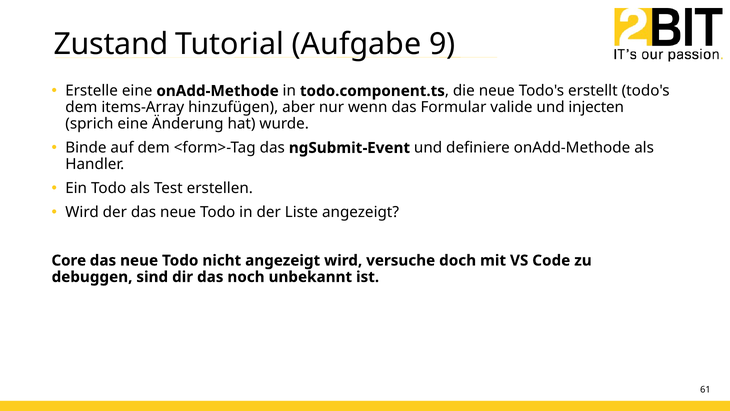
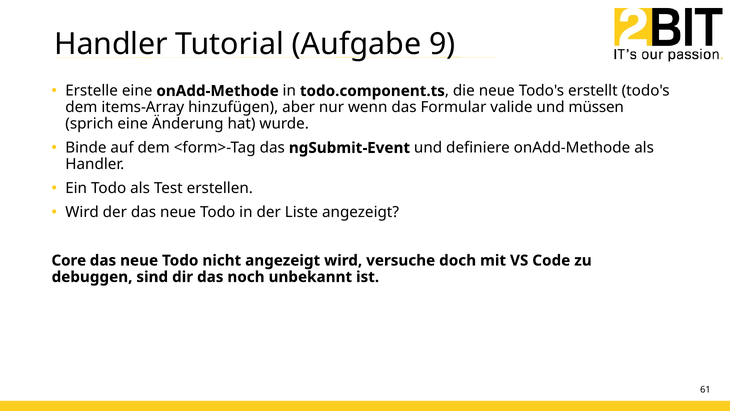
Zustand: Zustand -> Handler (111, 44)
injecten: injecten -> müssen (596, 107)
